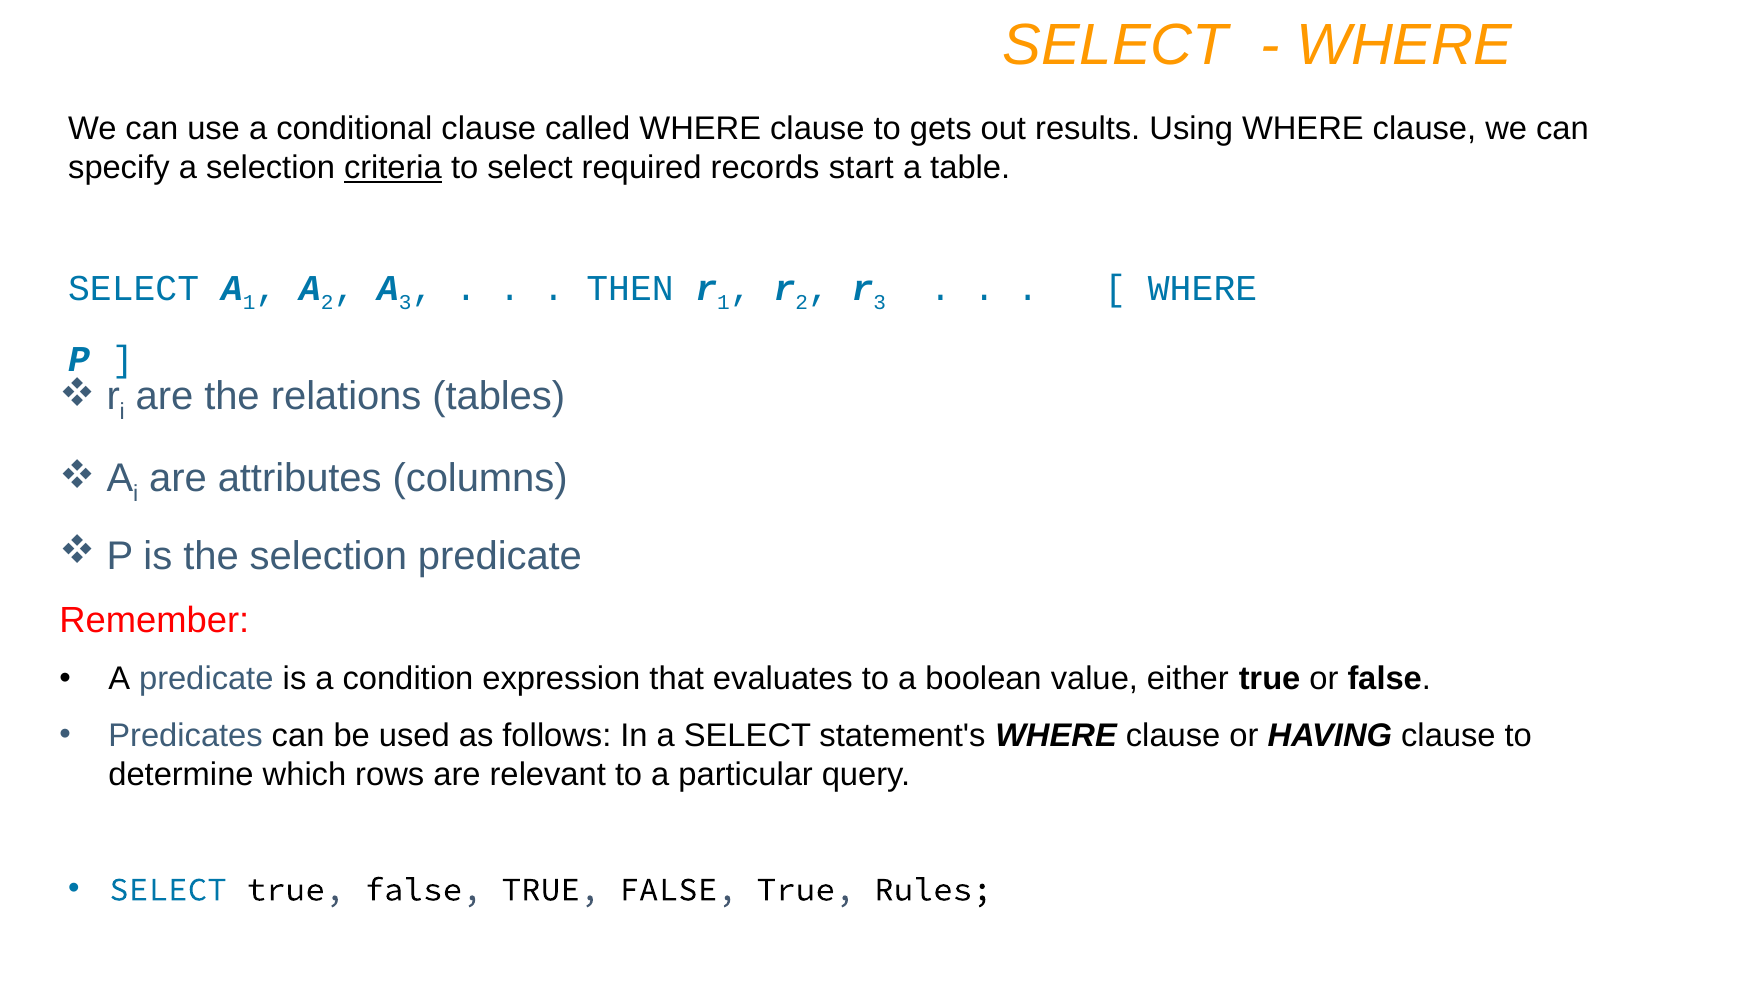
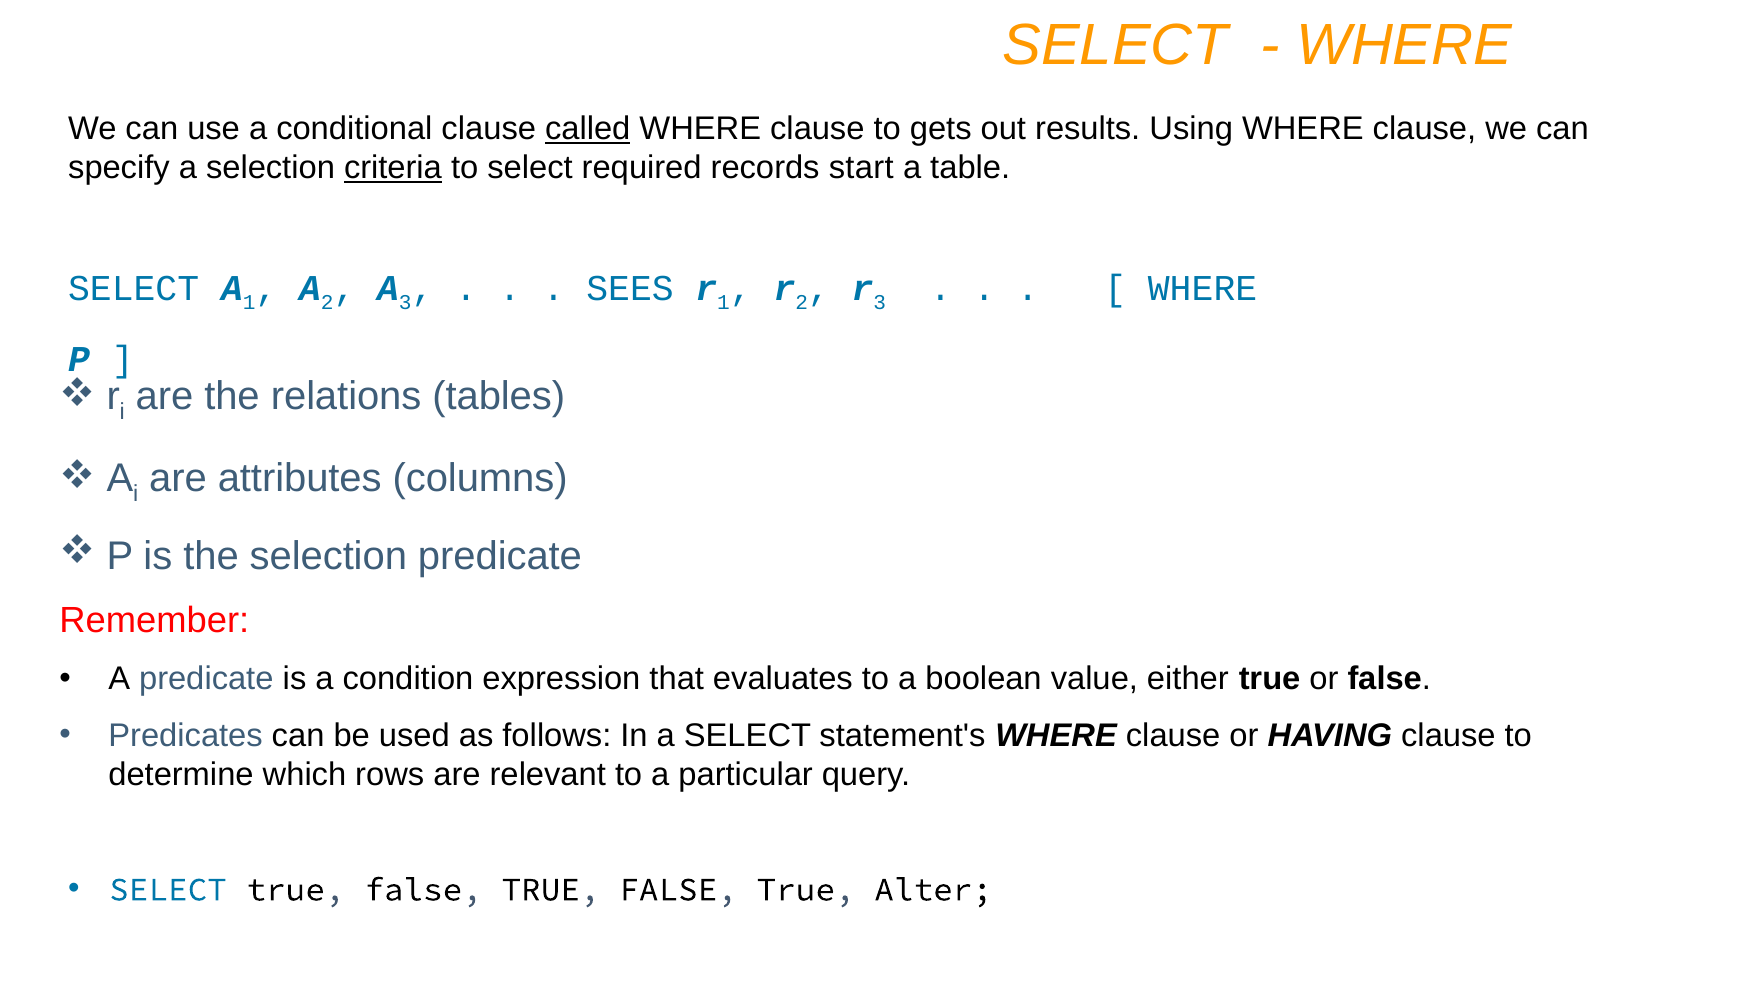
called underline: none -> present (588, 129)
THEN: THEN -> SEES (630, 288)
Rules: Rules -> Alter (933, 890)
